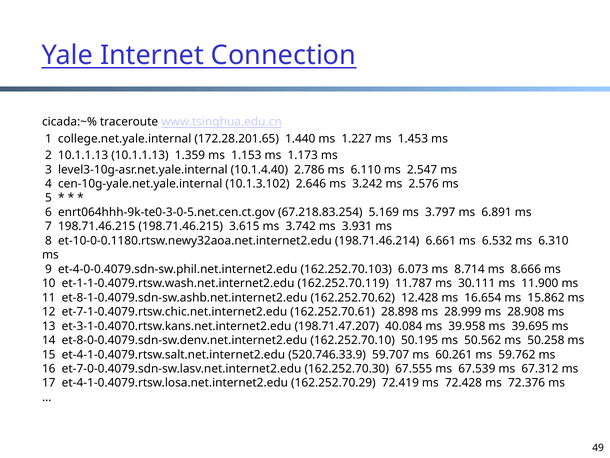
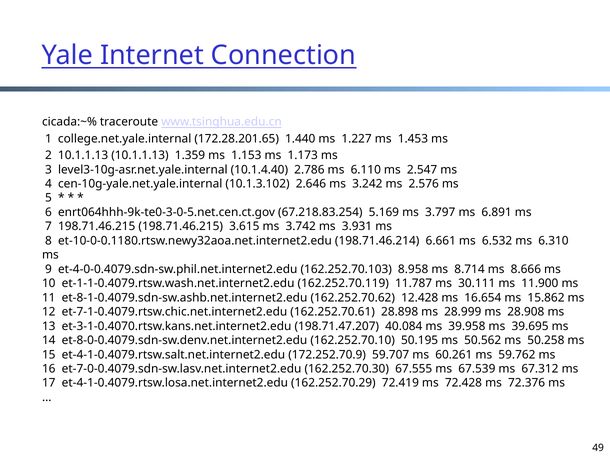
6.073: 6.073 -> 8.958 (413, 269)
520.746.33.9: 520.746.33.9 -> 172.252.70.9 (327, 354)
